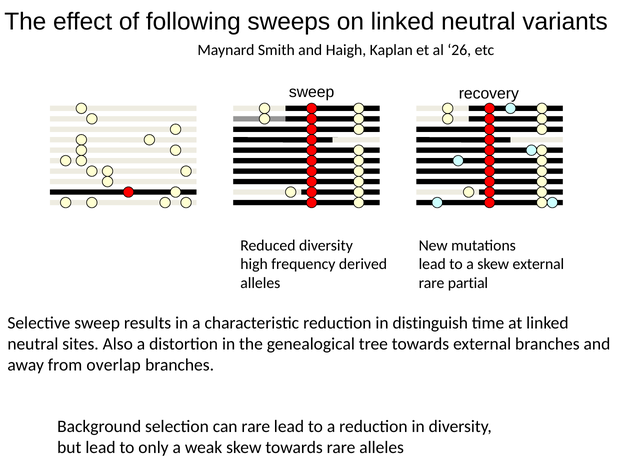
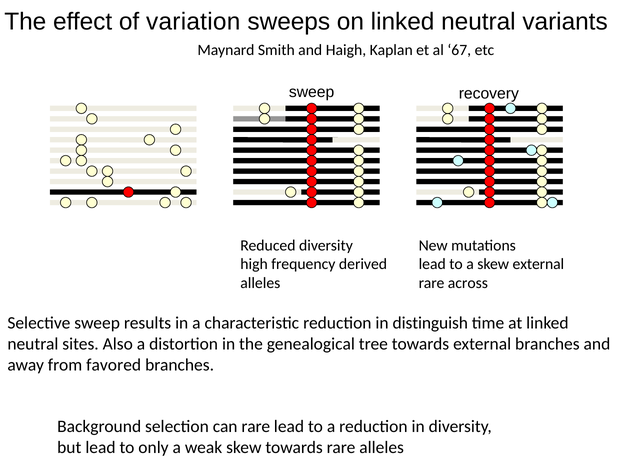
following: following -> variation (193, 22)
26: 26 -> 67 (459, 50)
partial: partial -> across (468, 283)
overlap: overlap -> favored (114, 365)
